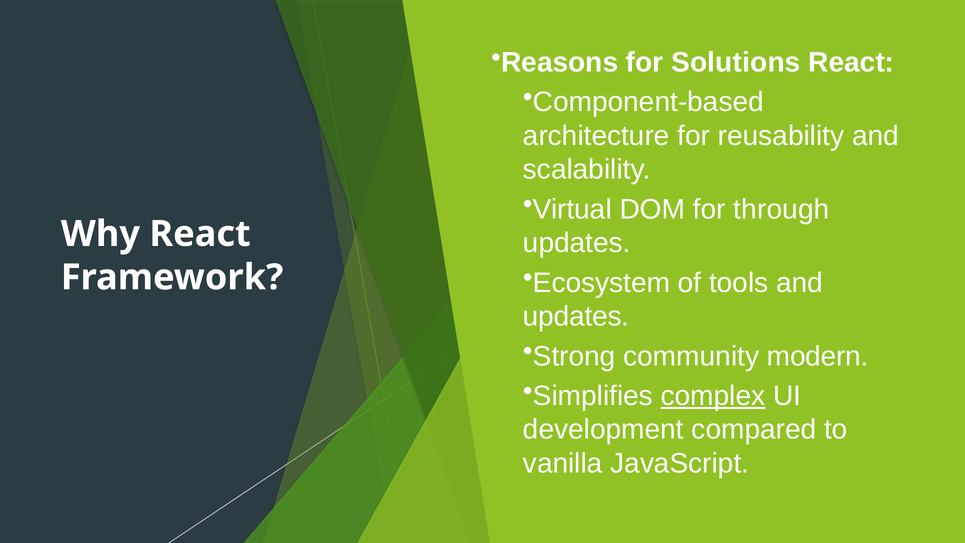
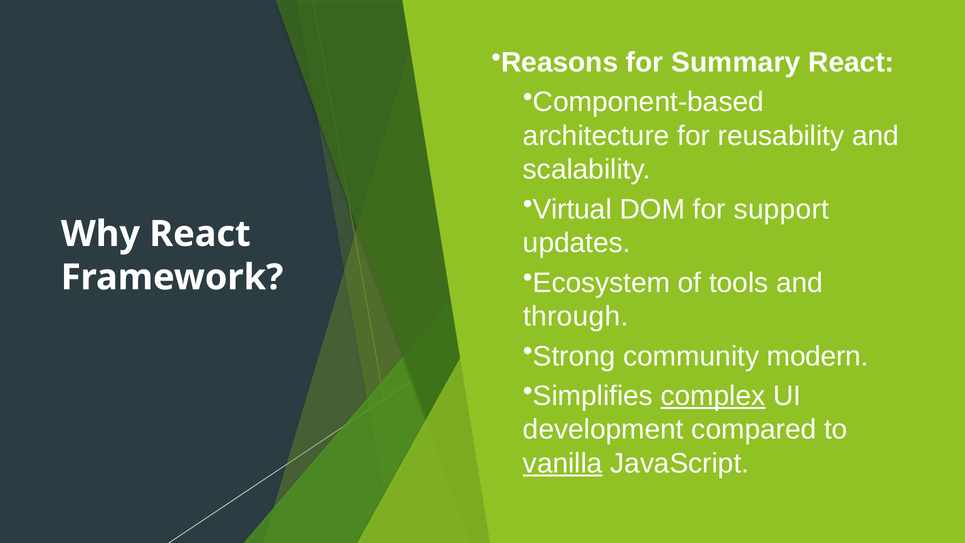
Solutions: Solutions -> Summary (736, 62)
through: through -> support (781, 209)
updates: updates -> through (576, 316)
vanilla underline: none -> present (563, 463)
